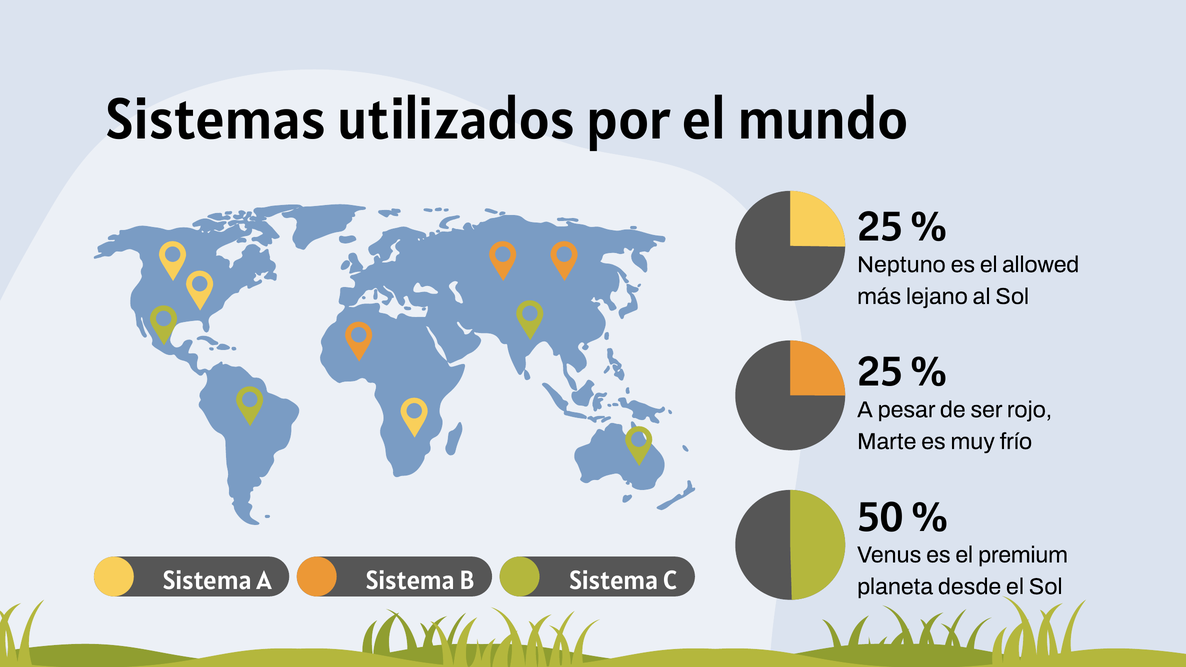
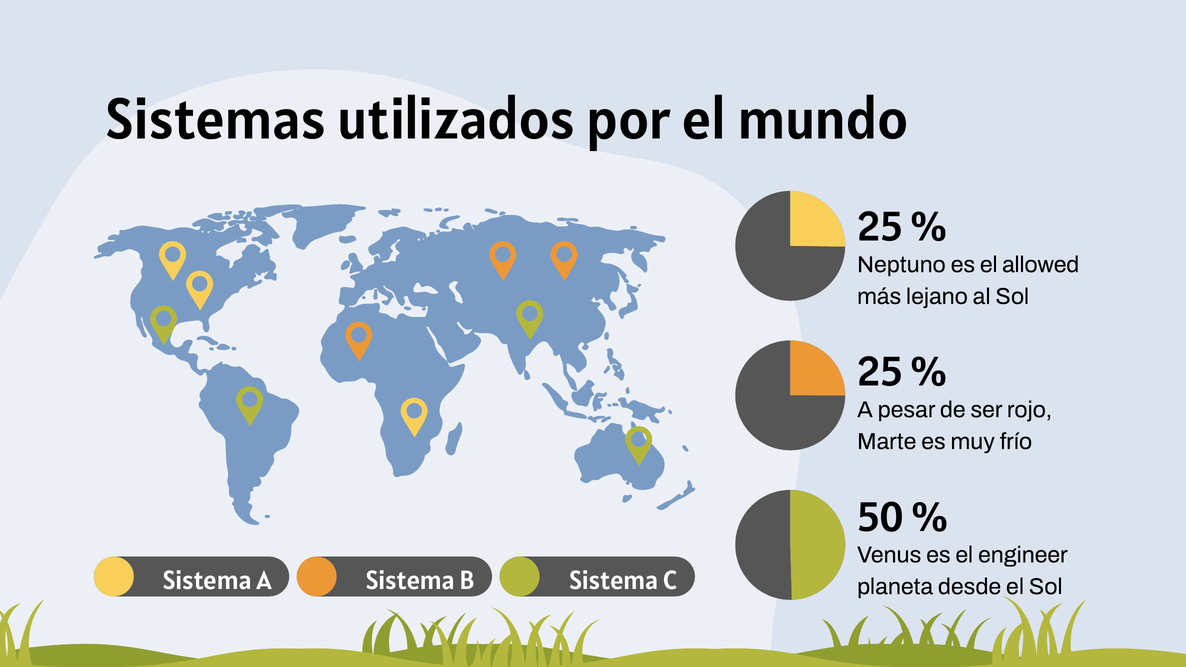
premium: premium -> engineer (1023, 555)
